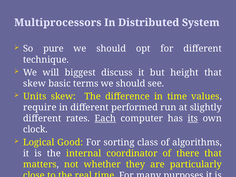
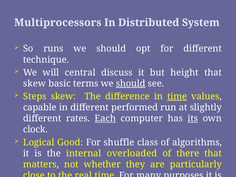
pure: pure -> runs (53, 49)
biggest: biggest -> central (80, 73)
should underline: none -> present (131, 84)
Units: Units -> Steps (35, 96)
time underline: none -> present (177, 96)
require: require -> capable (40, 107)
sorting: sorting -> shuffle (119, 142)
coordinator: coordinator -> overloaded (132, 153)
